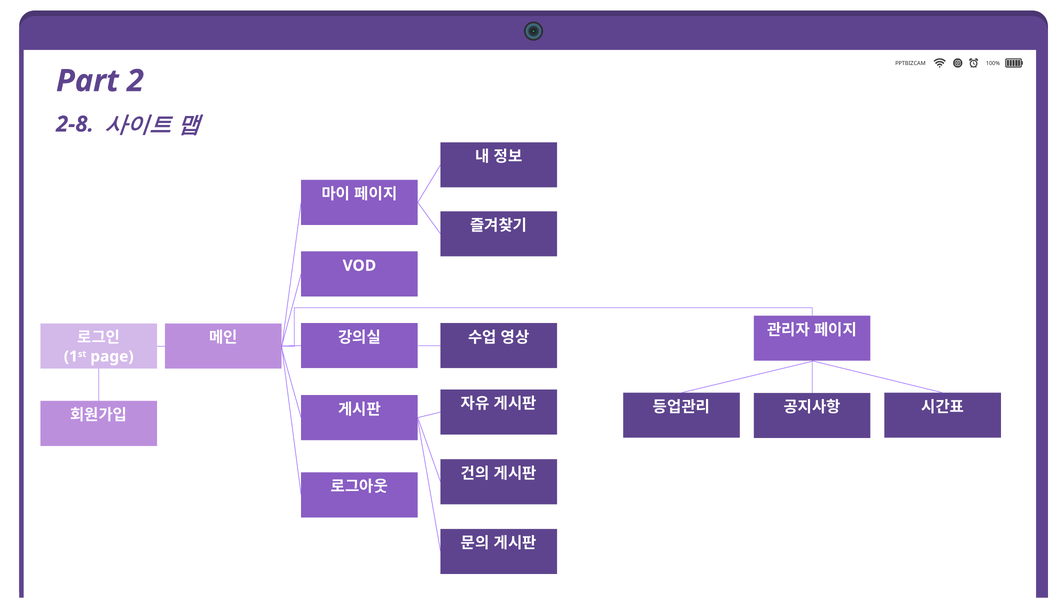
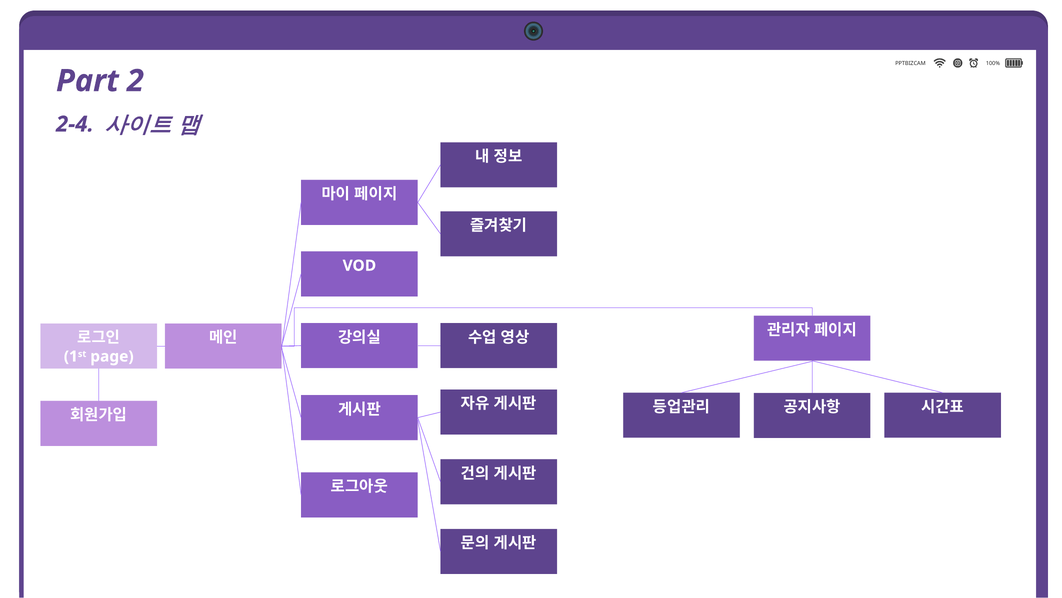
2-8: 2-8 -> 2-4 (75, 124)
